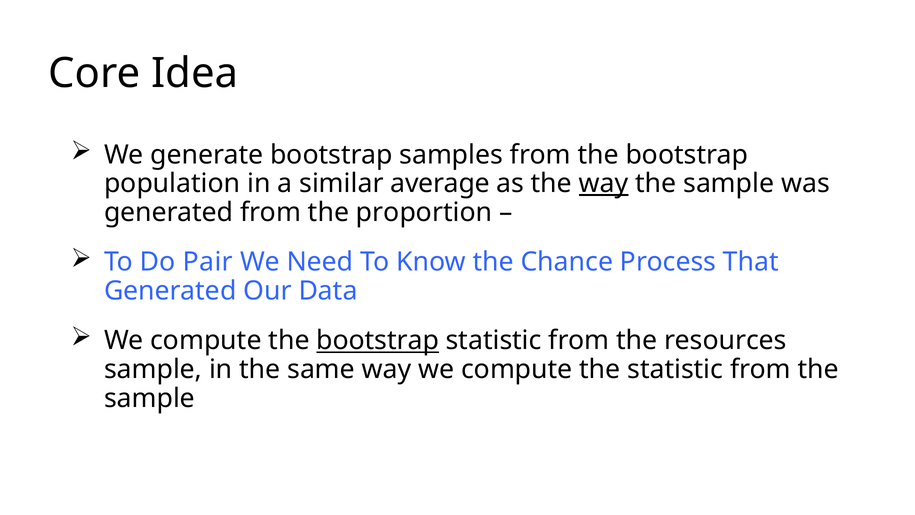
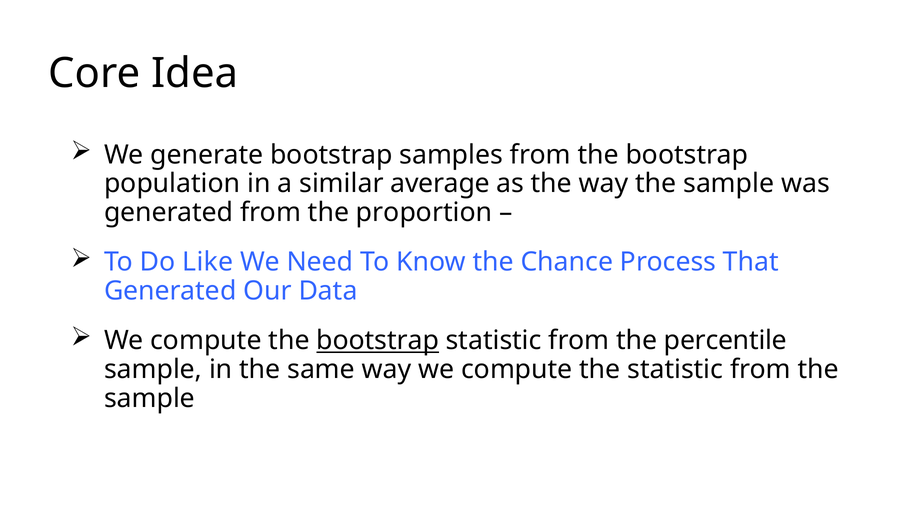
way underline: present -> none (604, 183)
Pair: Pair -> Like (208, 262)
resources: resources -> percentile (725, 340)
